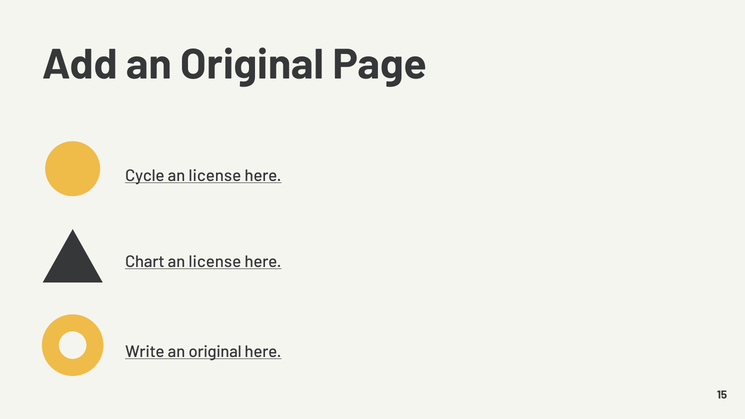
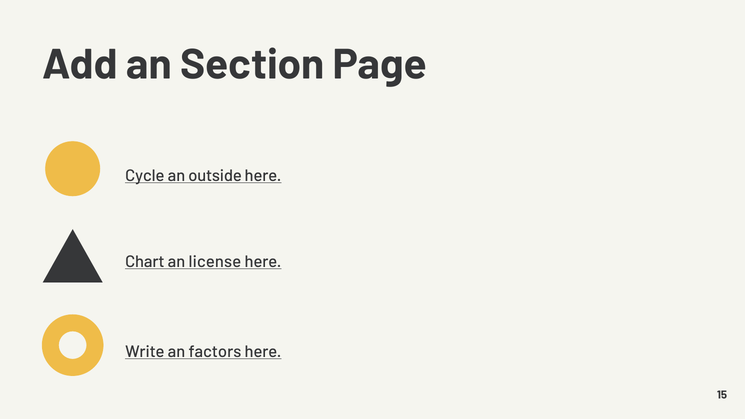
Add an Original: Original -> Section (252, 65)
license: license -> outside (215, 176)
Write an original: original -> factors (215, 352)
